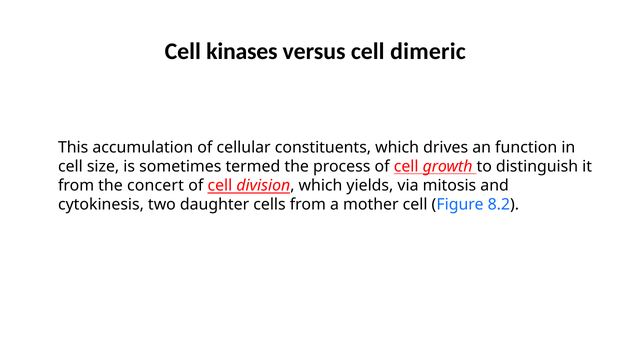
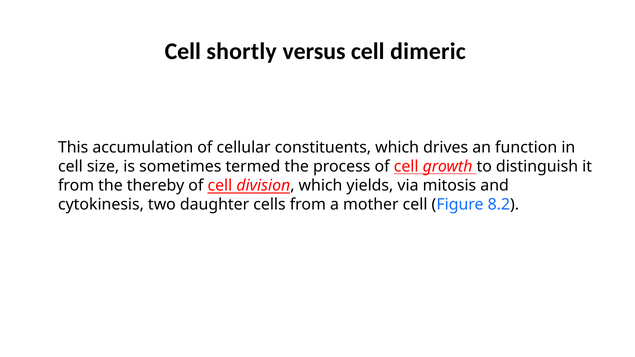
kinases: kinases -> shortly (242, 52)
concert: concert -> thereby (156, 186)
